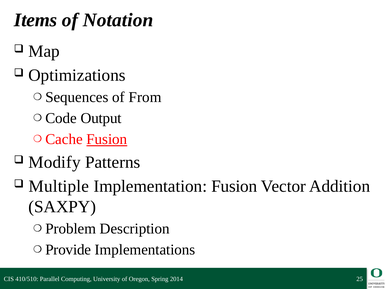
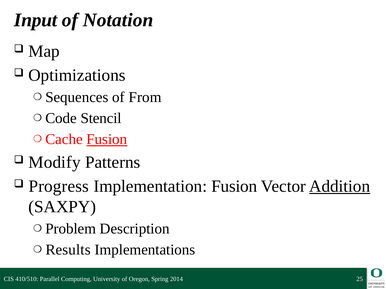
Items: Items -> Input (36, 20)
Output: Output -> Stencil (101, 118)
Multiple: Multiple -> Progress (59, 186)
Addition underline: none -> present (340, 186)
Provide: Provide -> Results (68, 250)
